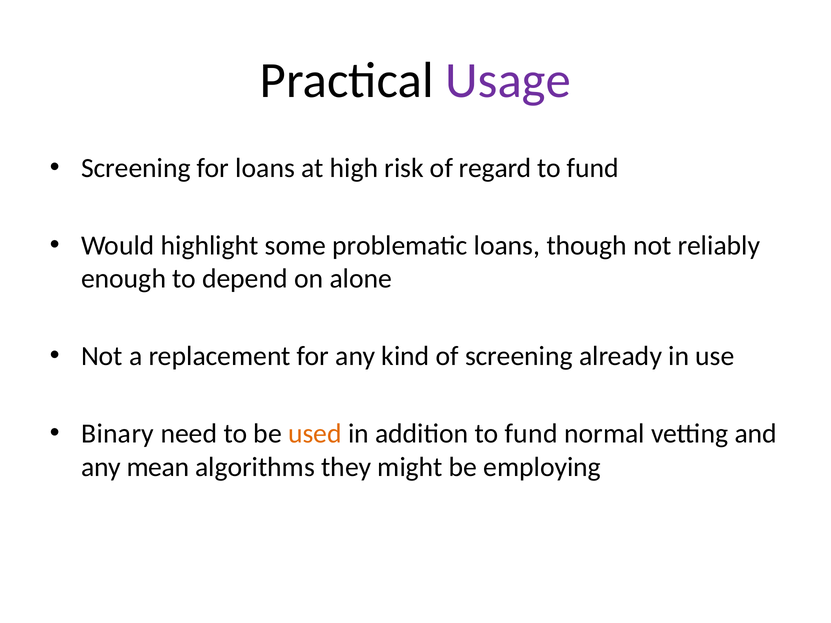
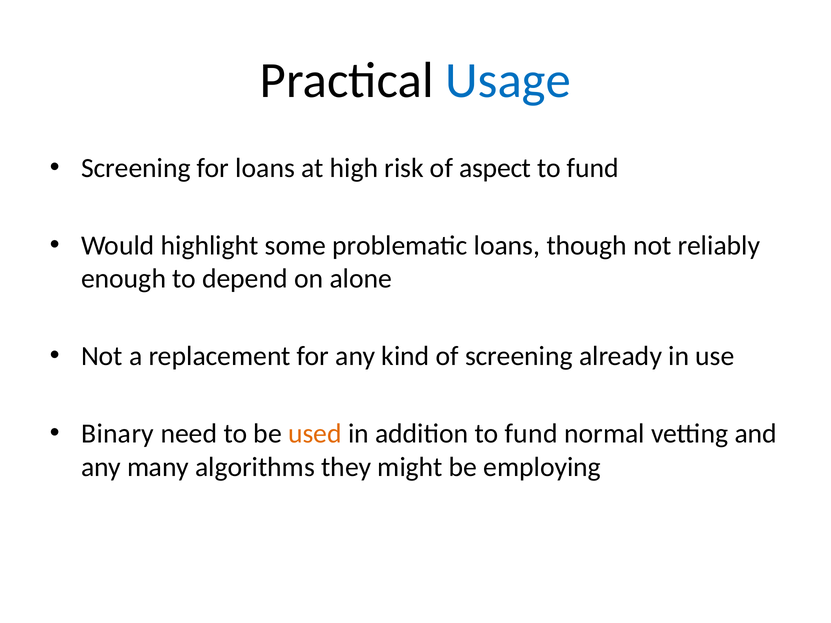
Usage colour: purple -> blue (508, 80)
regard: regard -> aspect (495, 168)
mean: mean -> many (158, 467)
